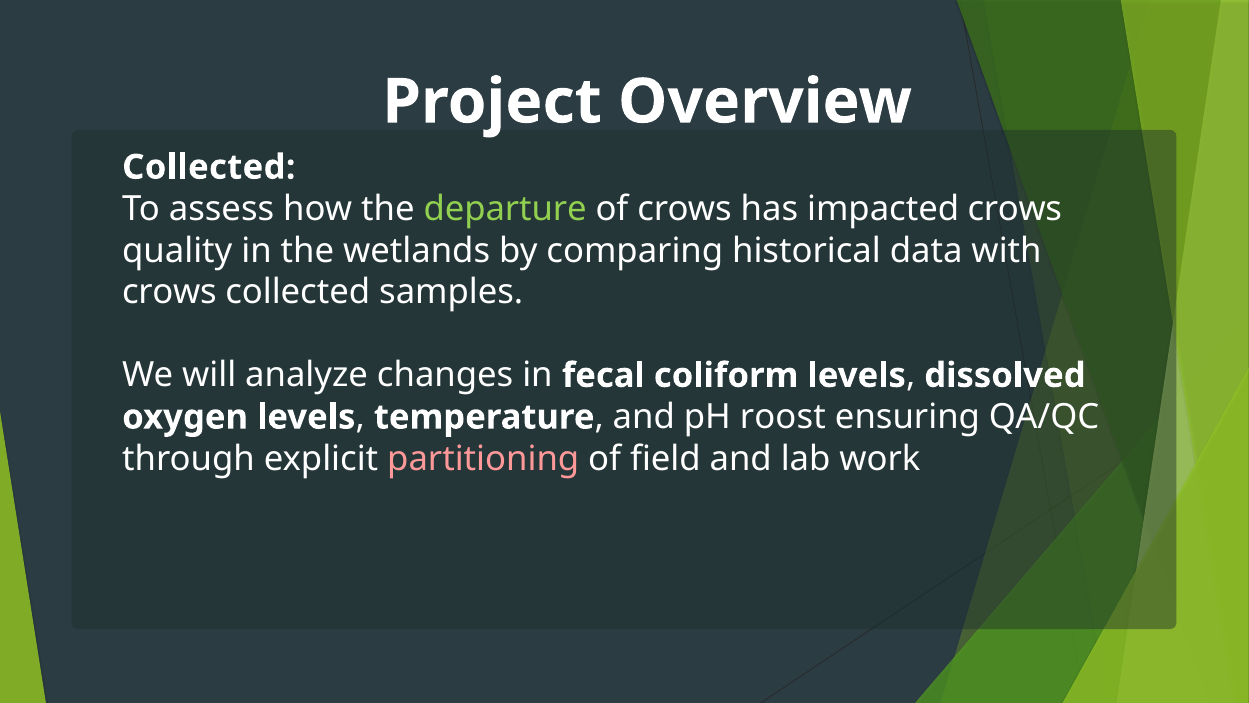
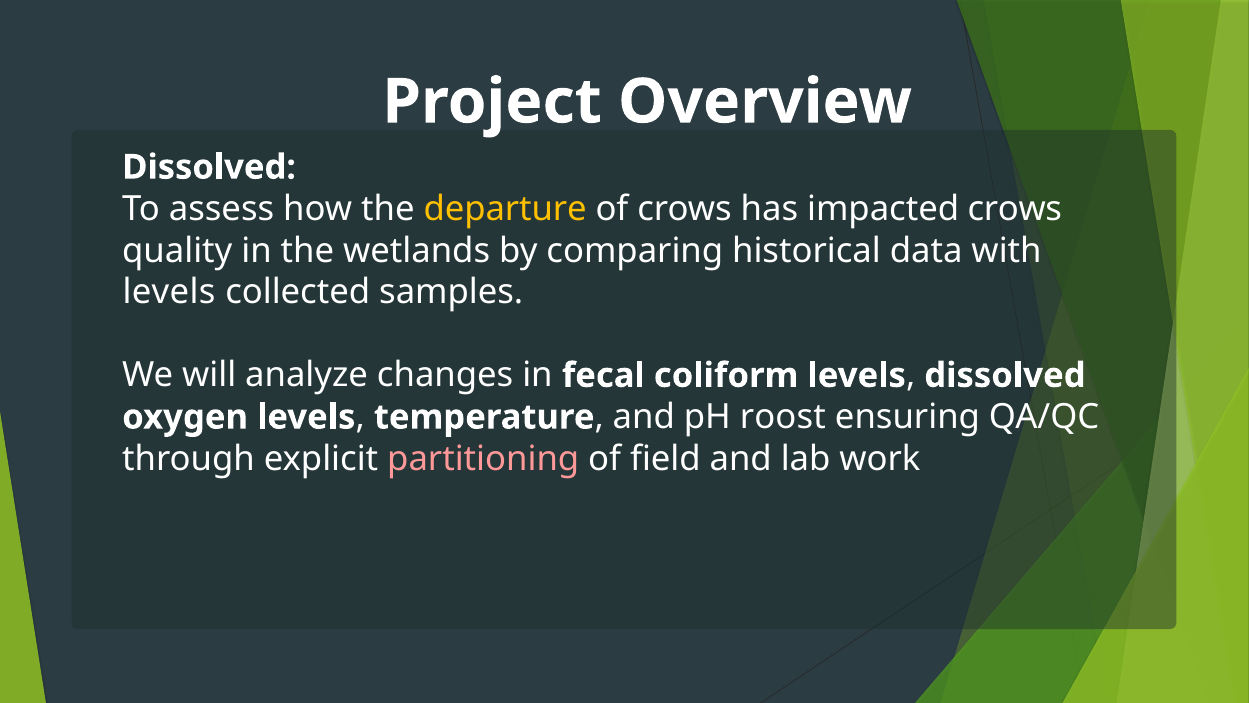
Collected: Collected -> Dissolved (209, 167)
departure colour: light green -> yellow (505, 209)
crows: crows -> levels (169, 292)
